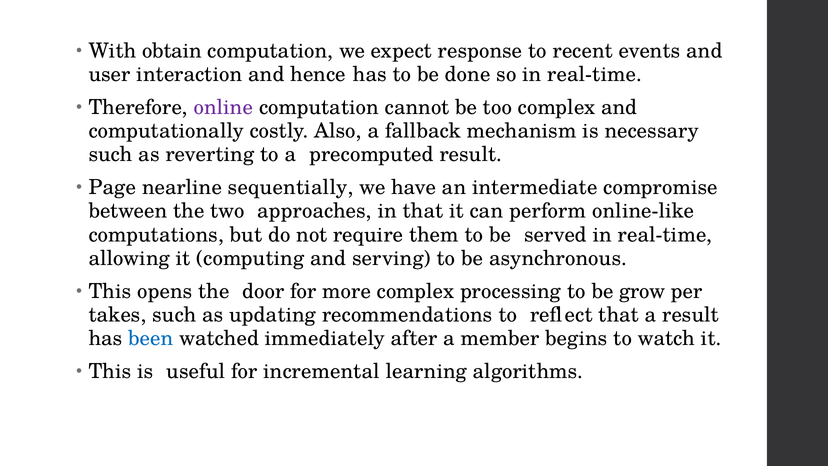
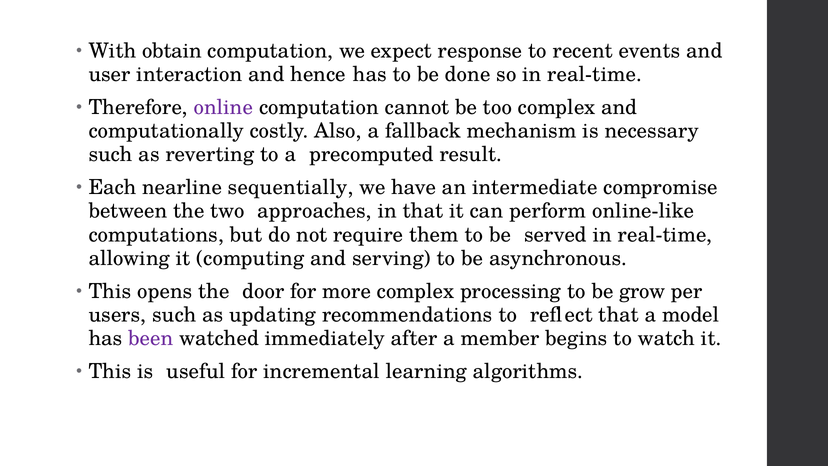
Page: Page -> Each (112, 187)
takes: takes -> users (117, 315)
a result: result -> model (691, 315)
been colour: blue -> purple (151, 338)
